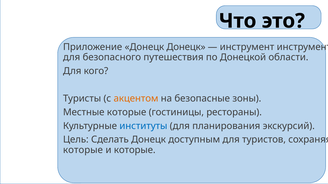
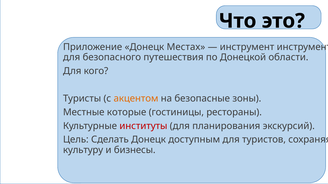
Донецк Донецк: Донецк -> Местах (186, 47)
институты colour: blue -> red (143, 126)
которые: которые -> культуру (83, 150)
и которые: которые -> бизнесы (135, 150)
